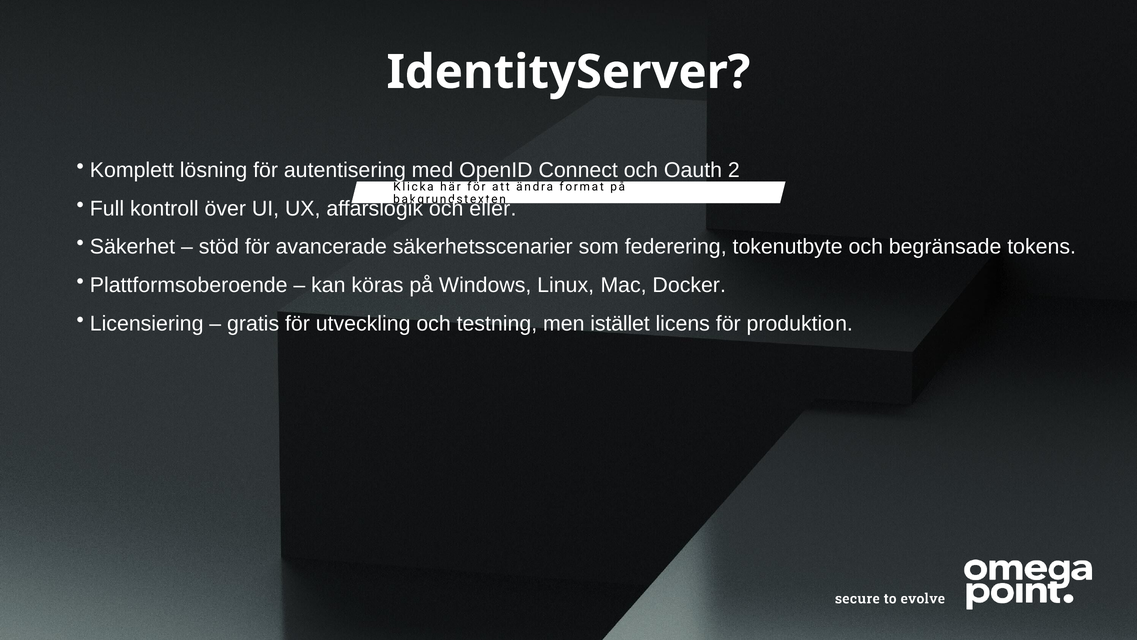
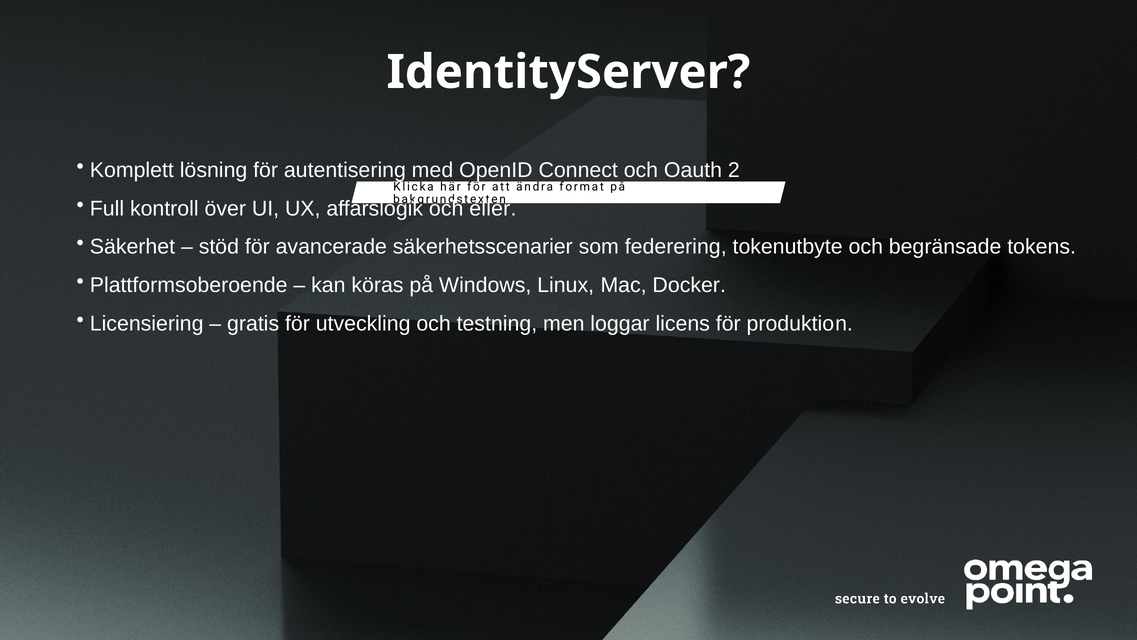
istället: istället -> loggar (620, 324)
